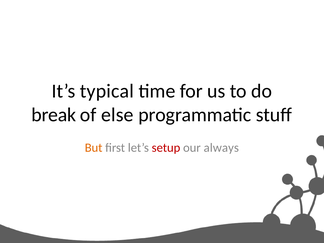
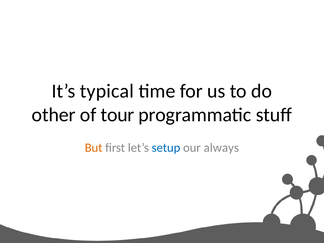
break: break -> other (54, 115)
else: else -> tour (117, 115)
setup colour: red -> blue (166, 148)
